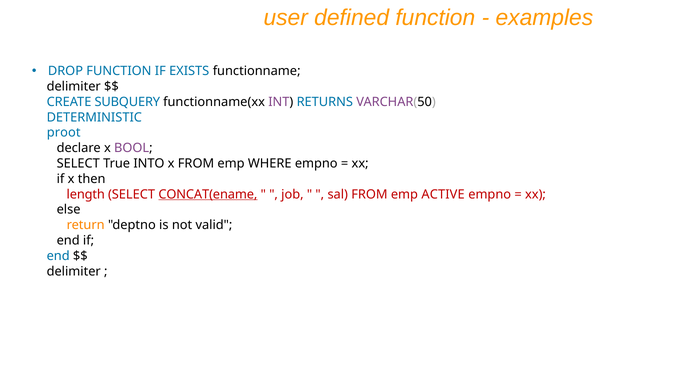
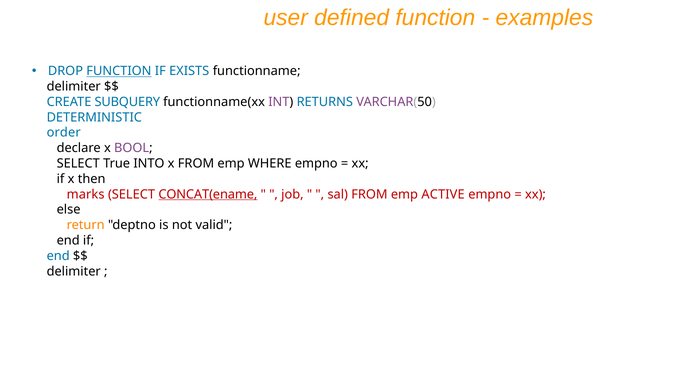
FUNCTION underline: none -> present (119, 71)
proot: proot -> order (64, 133)
length: length -> marks (86, 194)
